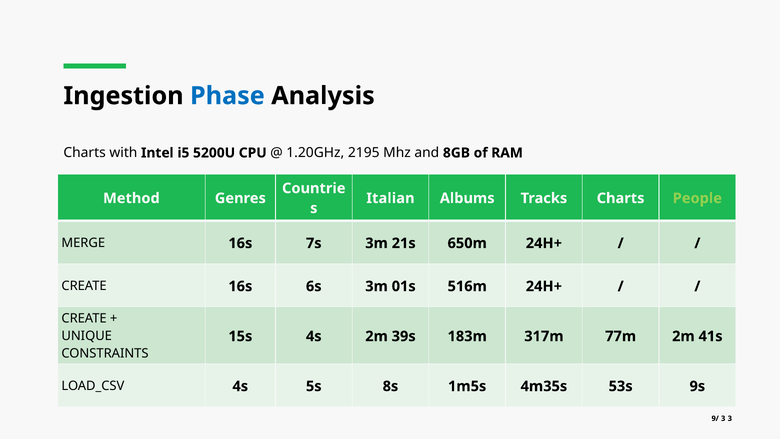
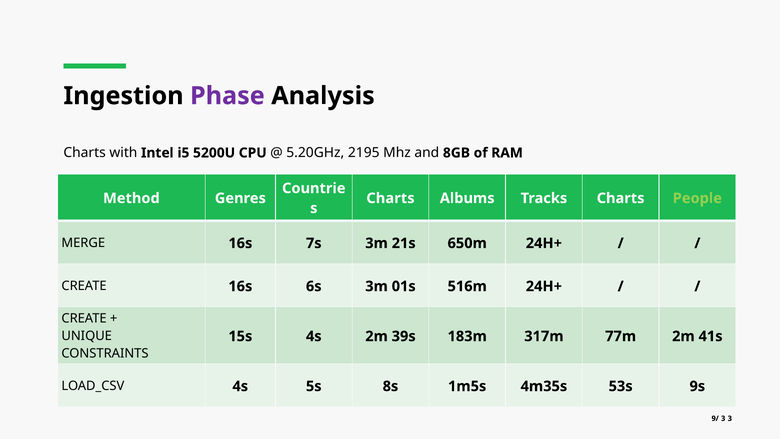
Phase colour: blue -> purple (227, 96)
1.20GHz: 1.20GHz -> 5.20GHz (315, 153)
Italian: Italian -> Charts (390, 198)
